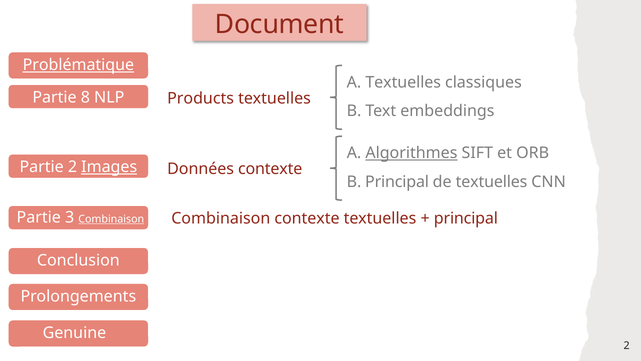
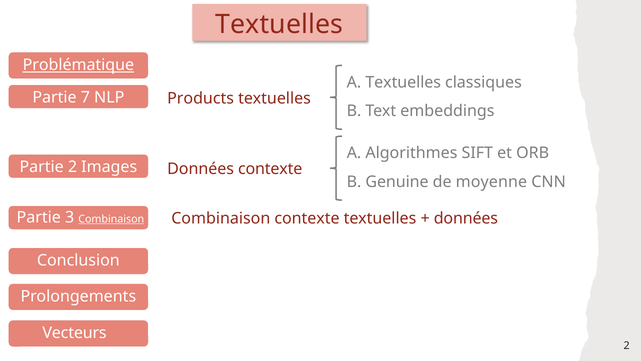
Document: Document -> Textuelles (279, 24)
8: 8 -> 7 (85, 97)
Algorithmes underline: present -> none (411, 153)
Images underline: present -> none (109, 167)
B Principal: Principal -> Genuine (397, 182)
de textuelles: textuelles -> moyenne (491, 182)
principal: principal -> données (466, 218)
Genuine: Genuine -> Vecteurs (75, 333)
